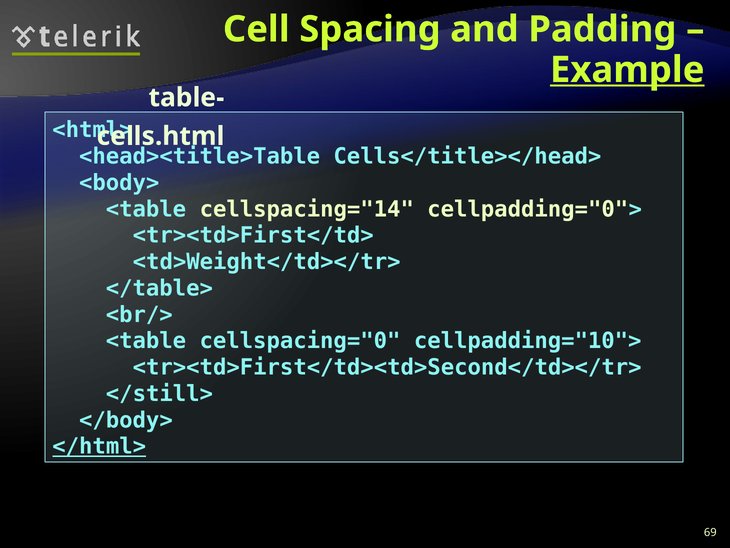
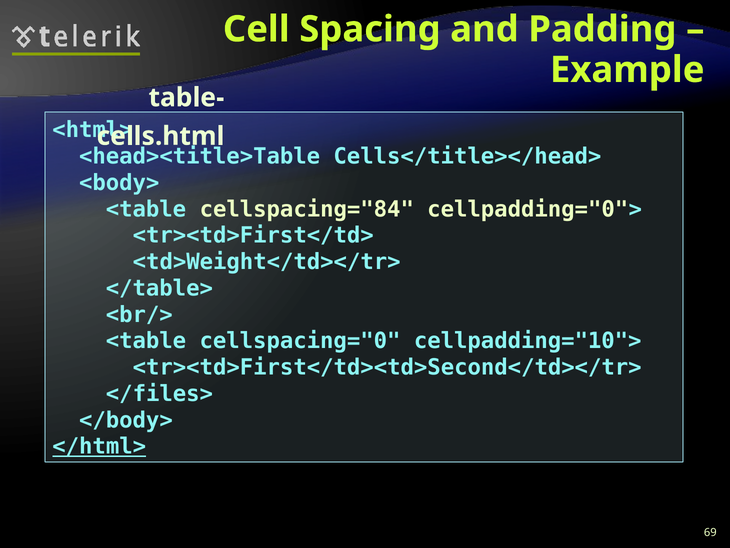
Example underline: present -> none (627, 70)
cellspacing="14: cellspacing="14 -> cellspacing="84 (307, 209)
</still>: </still> -> </files> (159, 393)
